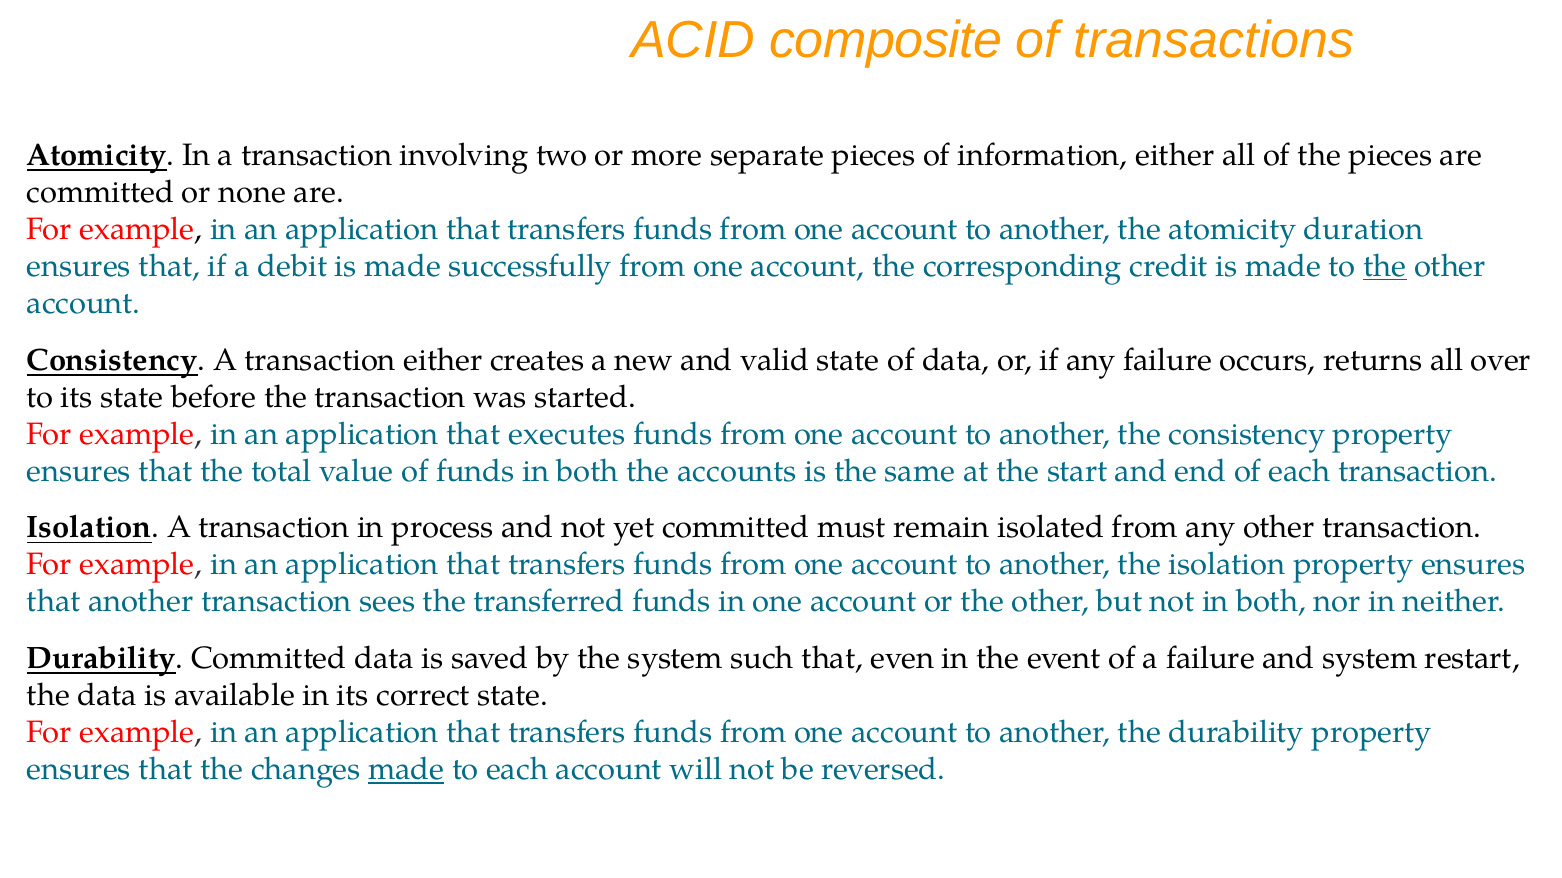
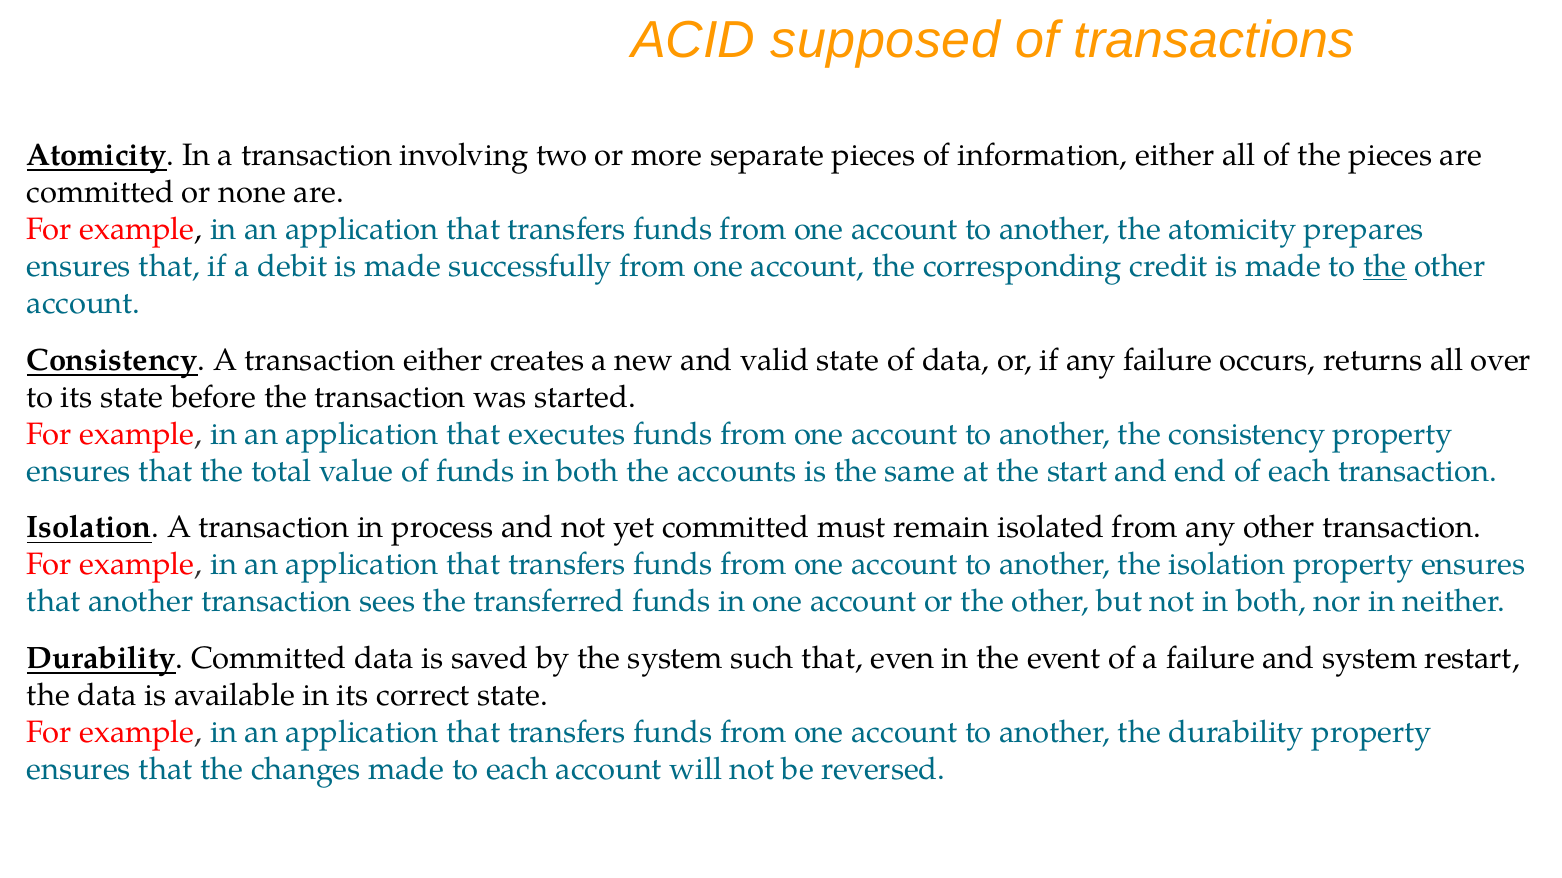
composite: composite -> supposed (885, 41)
duration: duration -> prepares (1364, 229)
made underline: present -> none (406, 770)
